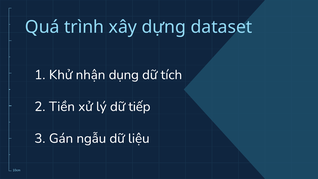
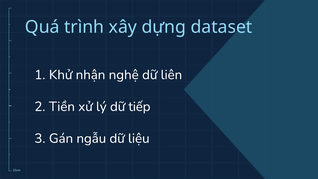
dụng: dụng -> nghệ (124, 75)
tích: tích -> liên (171, 75)
